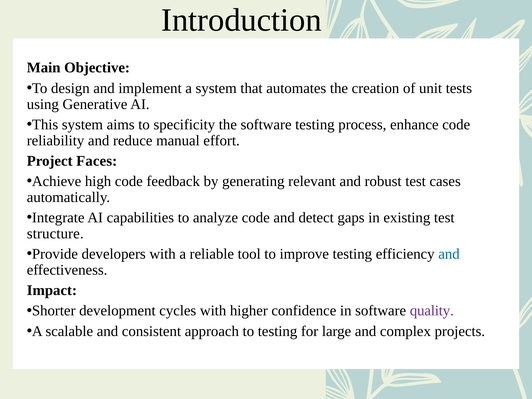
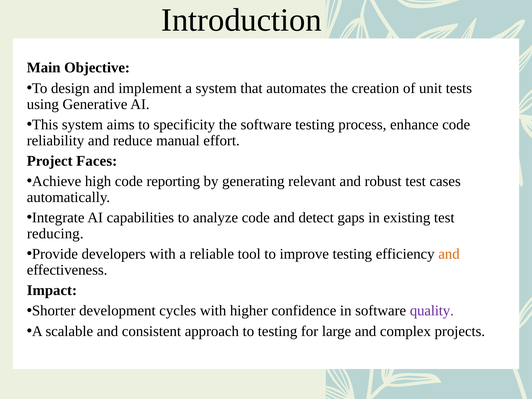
feedback: feedback -> reporting (173, 181)
structure: structure -> reducing (55, 234)
and colour: blue -> orange (449, 254)
